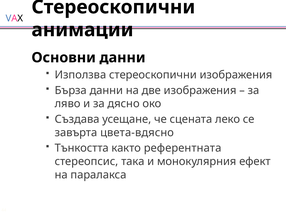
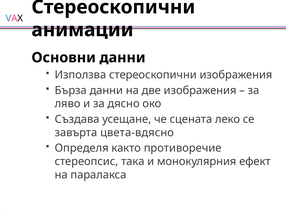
Тънкостта: Тънкостта -> Определя (82, 148)
референтната: референтната -> противоречие (183, 148)
